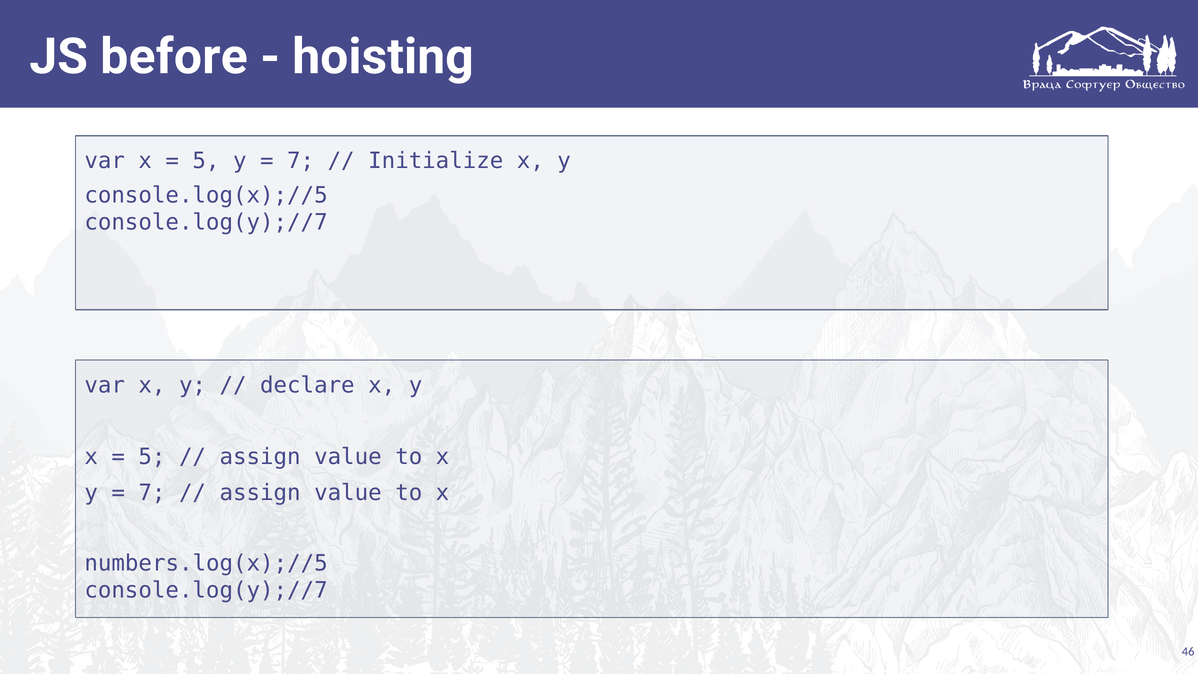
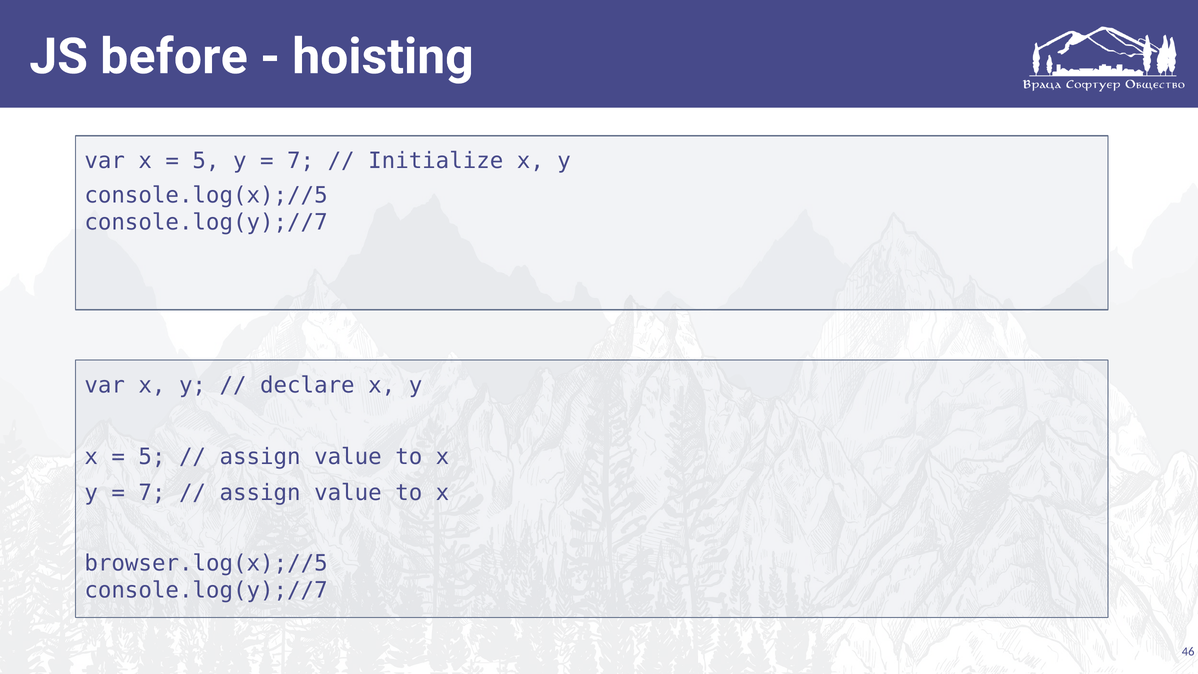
numbers.log(x);//5: numbers.log(x);//5 -> browser.log(x);//5 (206, 563)
